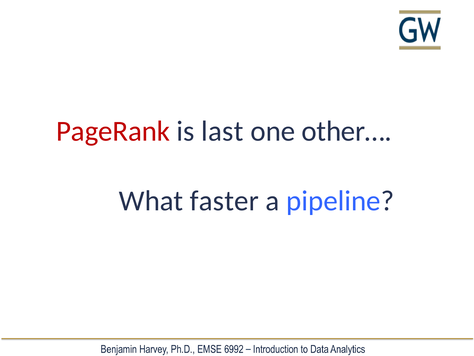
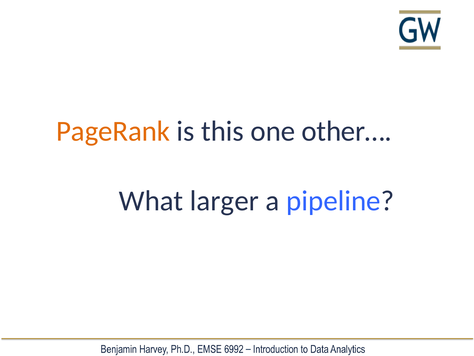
PageRank colour: red -> orange (113, 131)
last: last -> this (223, 131)
faster: faster -> larger (224, 201)
